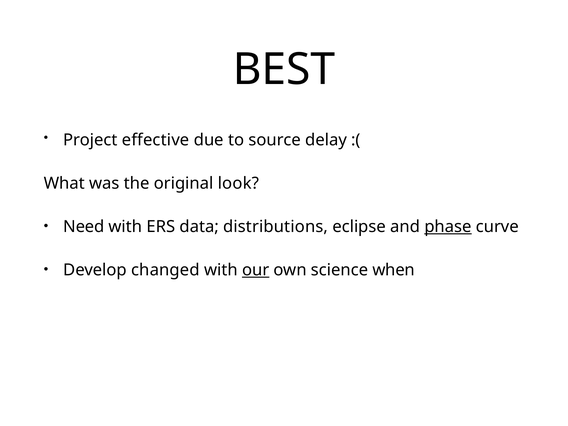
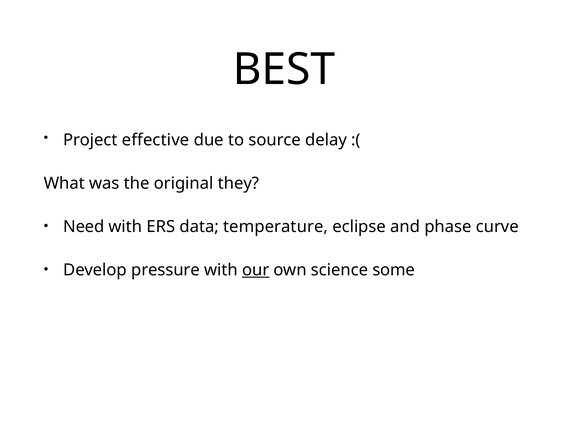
look: look -> they (238, 183)
distributions: distributions -> temperature (276, 227)
phase underline: present -> none (448, 227)
changed: changed -> pressure (166, 270)
when: when -> some (394, 270)
